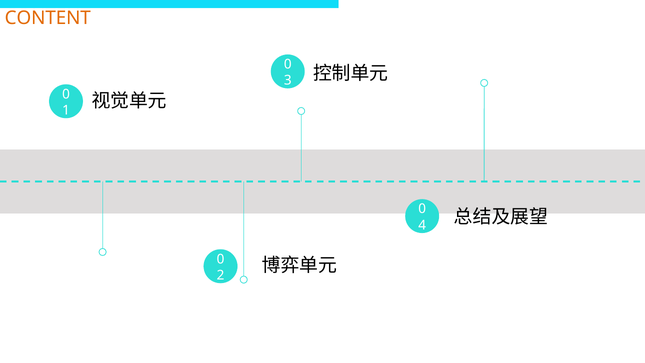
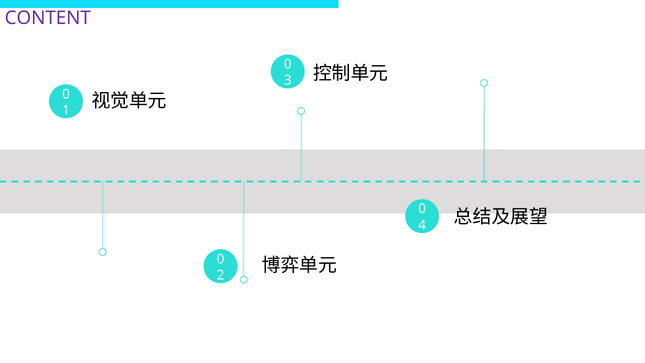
CONTENT colour: orange -> purple (48, 18)
